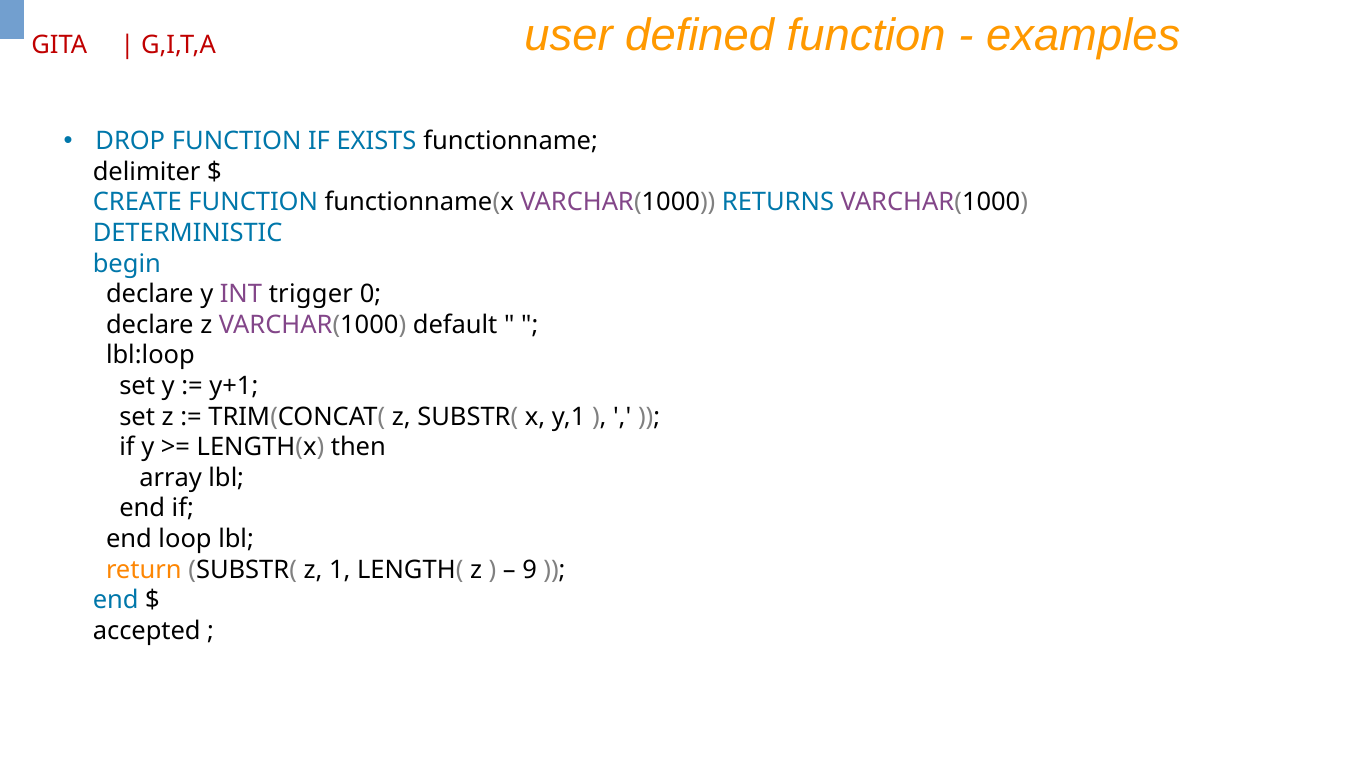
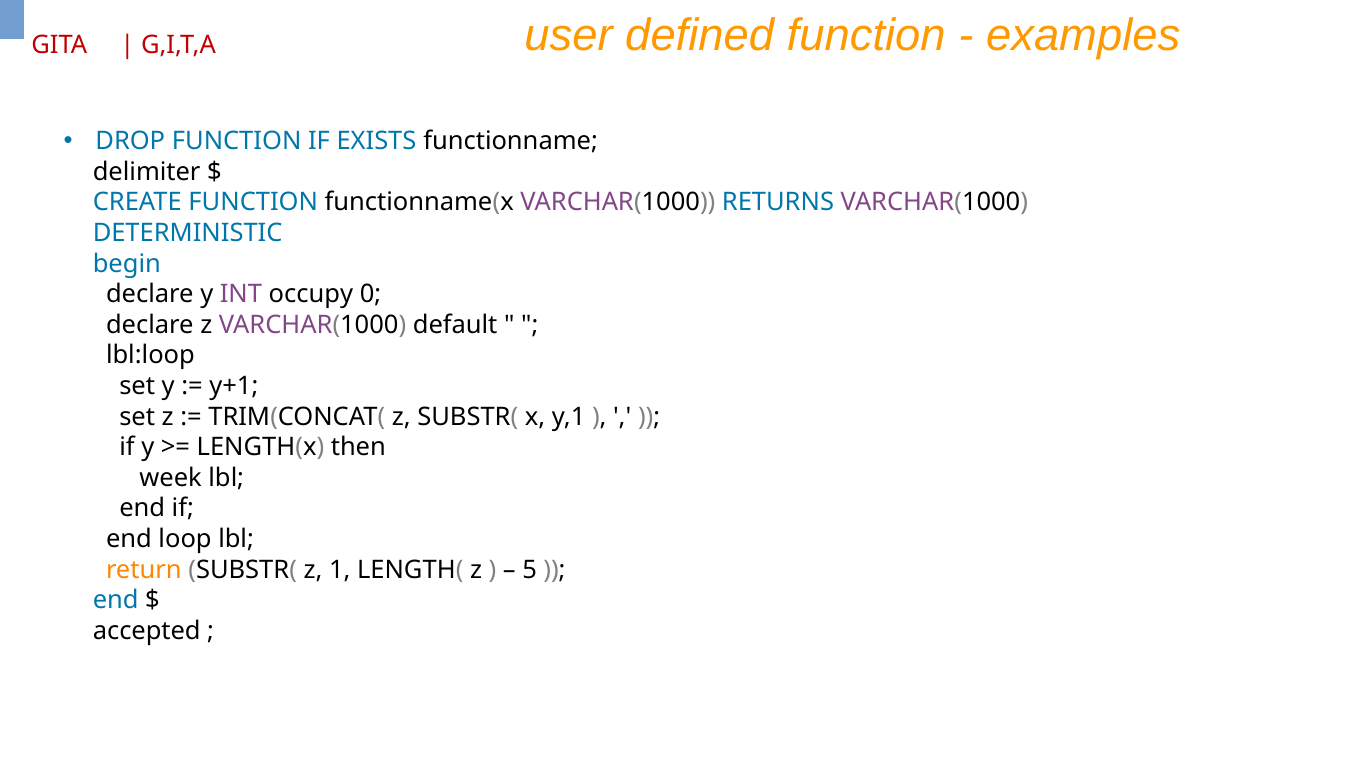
trigger: trigger -> occupy (311, 295)
array: array -> week (171, 478)
9: 9 -> 5 (530, 570)
